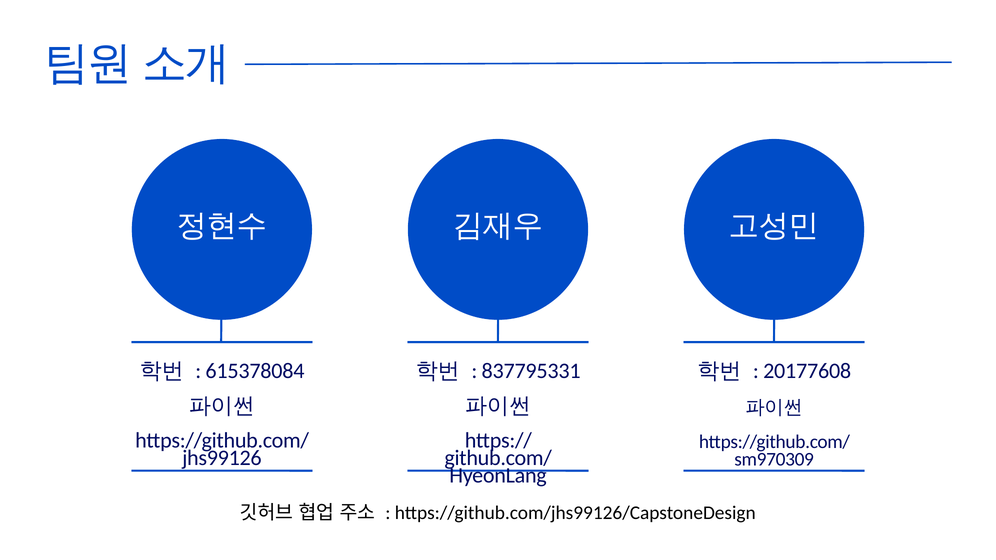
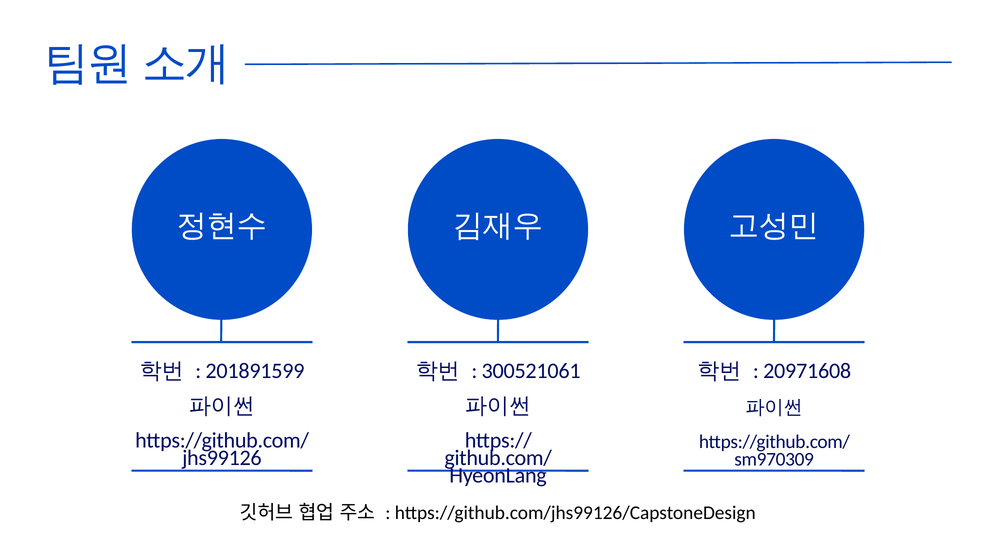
615378084: 615378084 -> 201891599 (255, 371)
837795331: 837795331 -> 300521061 (531, 371)
20177608: 20177608 -> 20971608 (807, 371)
